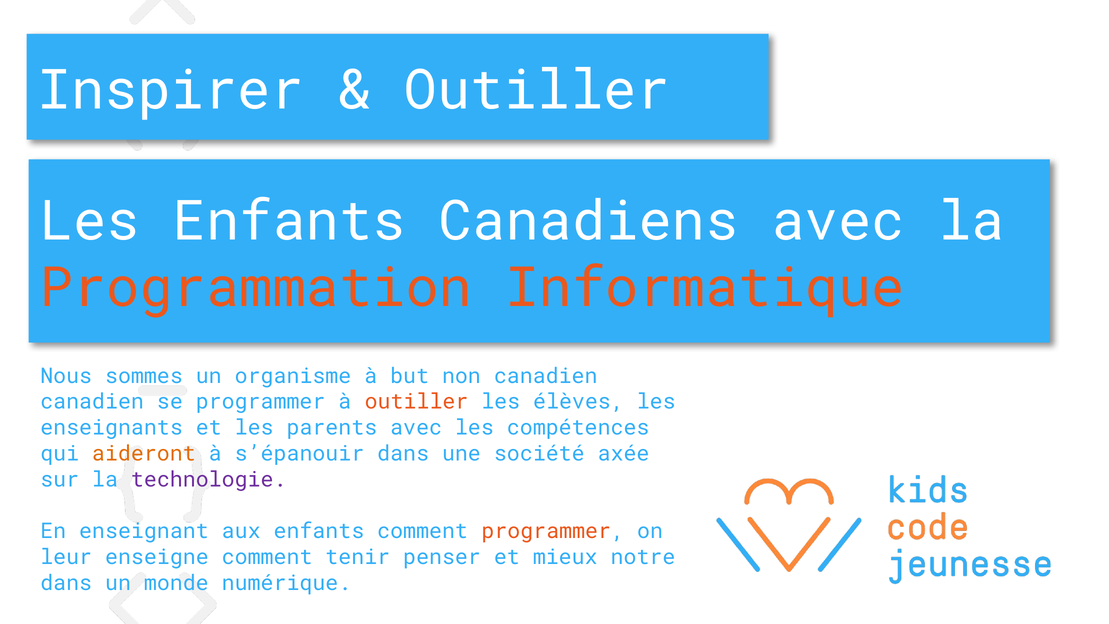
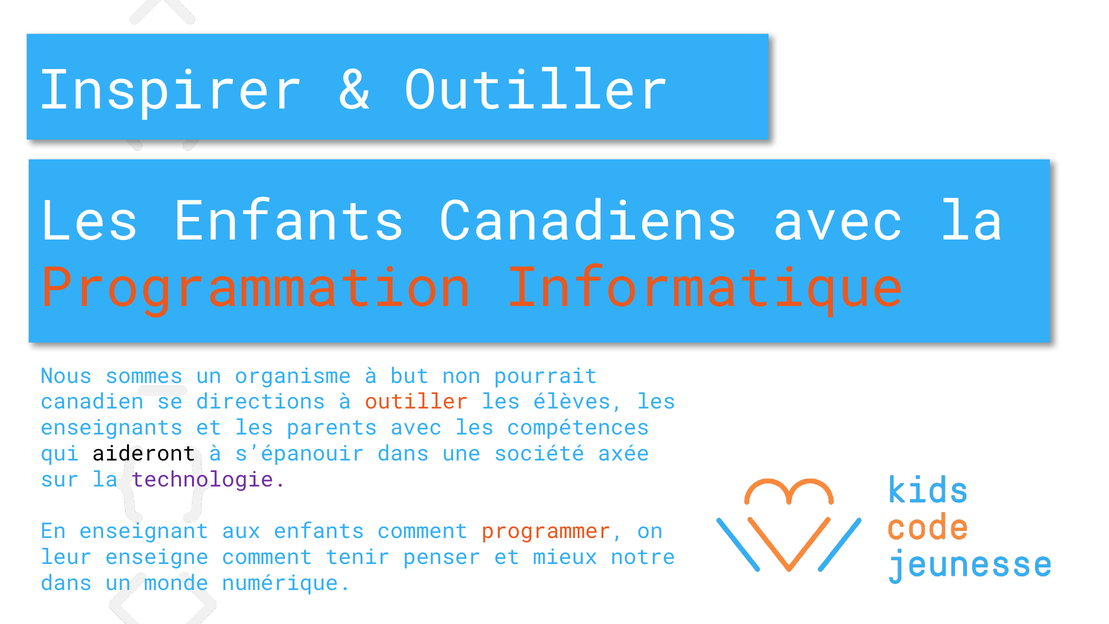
non canadien: canadien -> pourrait (546, 376)
se programmer: programmer -> directions (261, 402)
aideront colour: orange -> black (144, 454)
